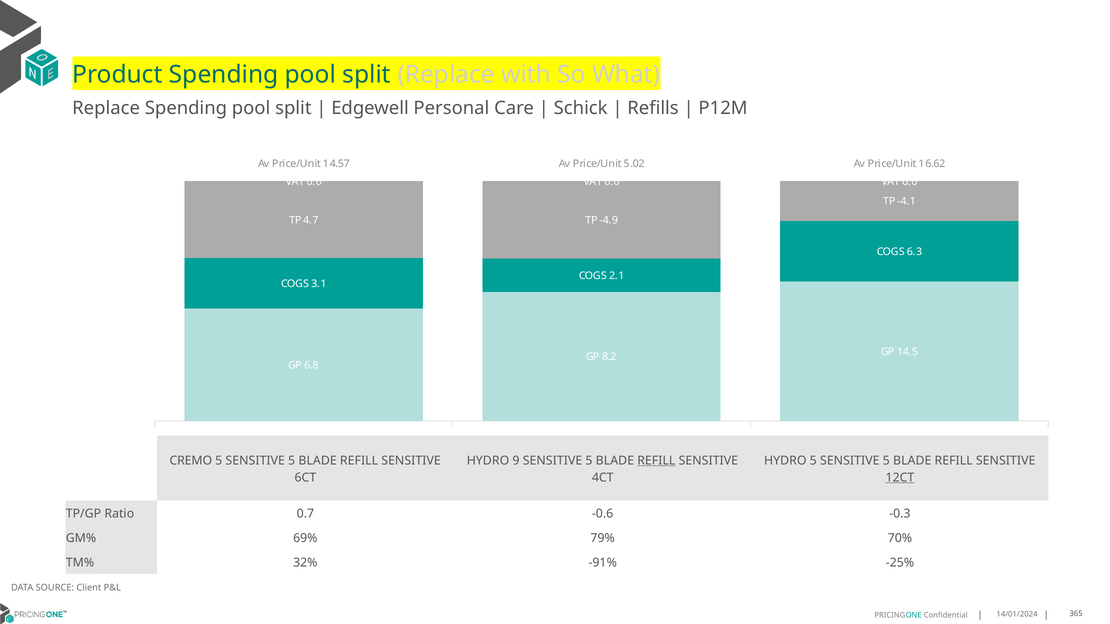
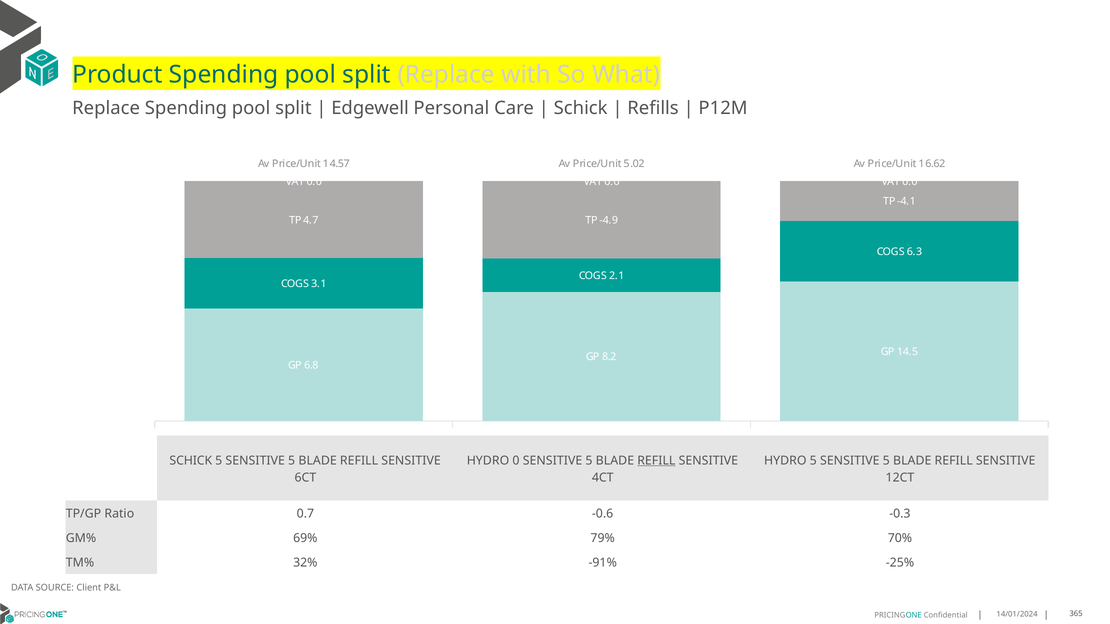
CREMO: CREMO -> SCHICK (191, 461)
9: 9 -> 0 (516, 461)
12CT underline: present -> none (900, 478)
